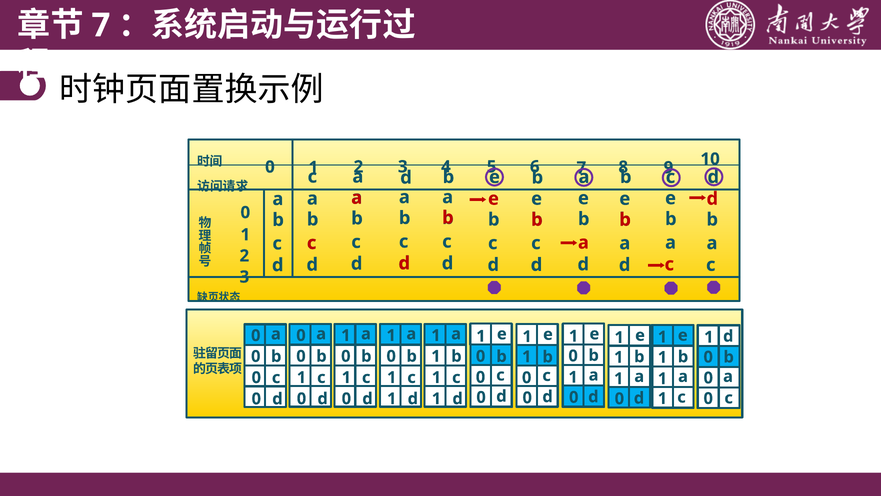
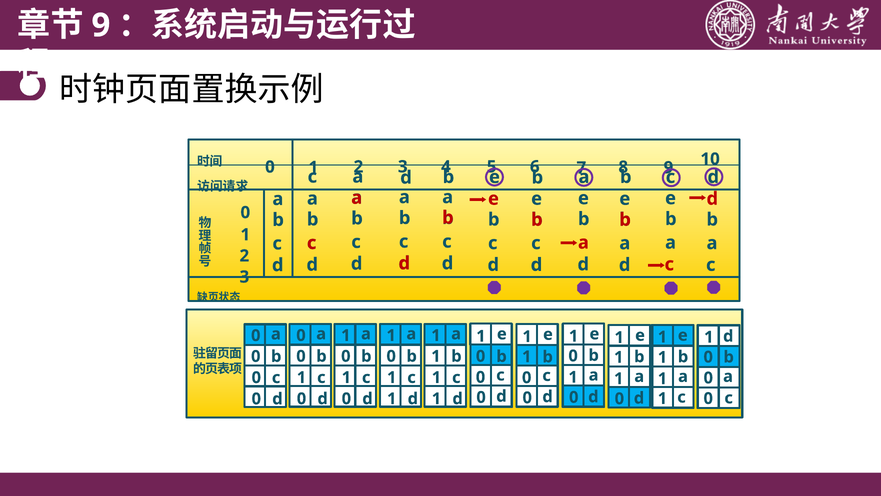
7: 7 -> 9 (101, 25)
